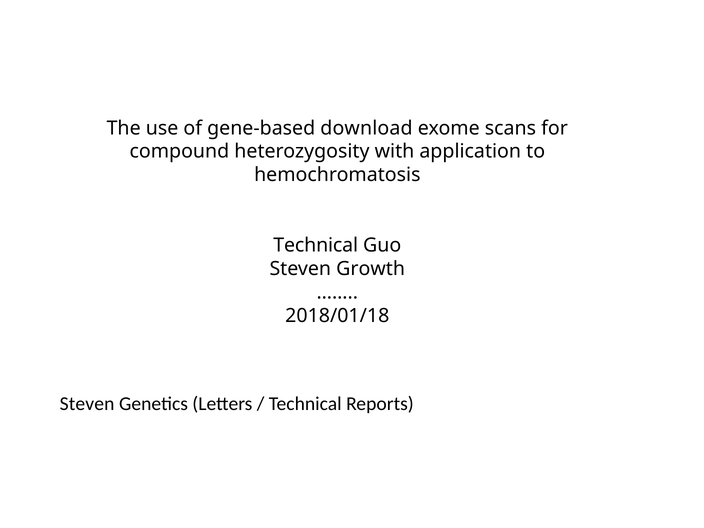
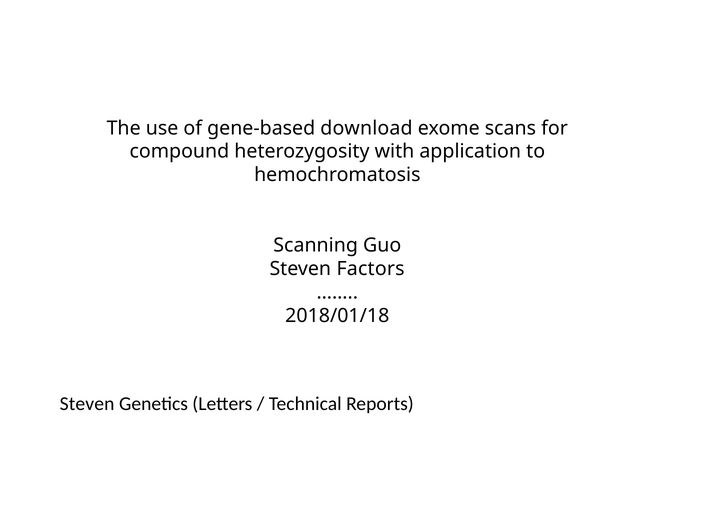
Technical: Technical -> Scanning (316, 245)
Growth: Growth -> Factors (371, 269)
